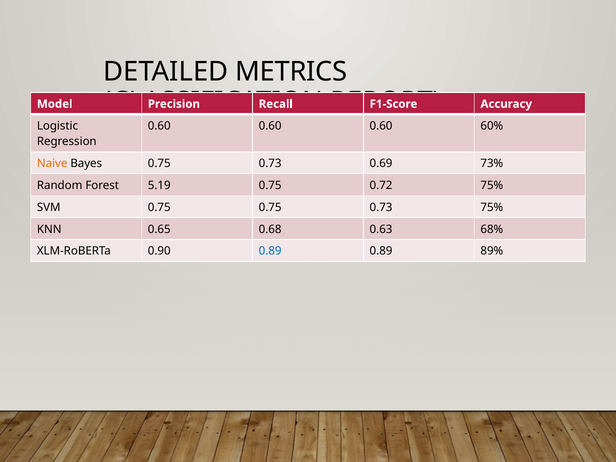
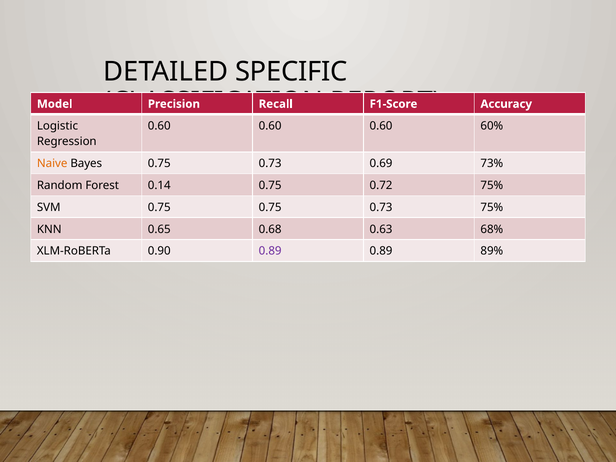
METRICS: METRICS -> SPECIFIC (291, 72)
5.19: 5.19 -> 0.14 (159, 185)
0.89 colour: blue -> purple (270, 251)
